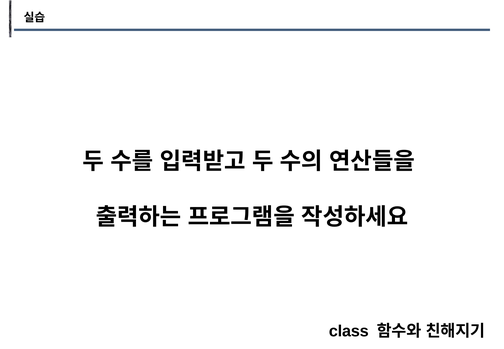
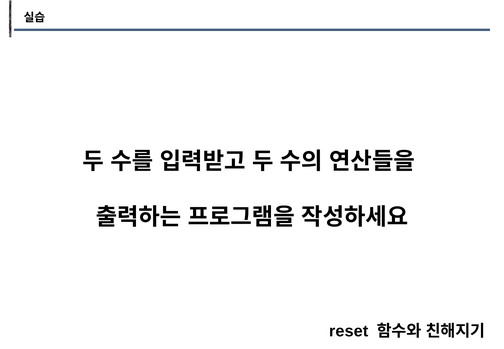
class: class -> reset (349, 331)
